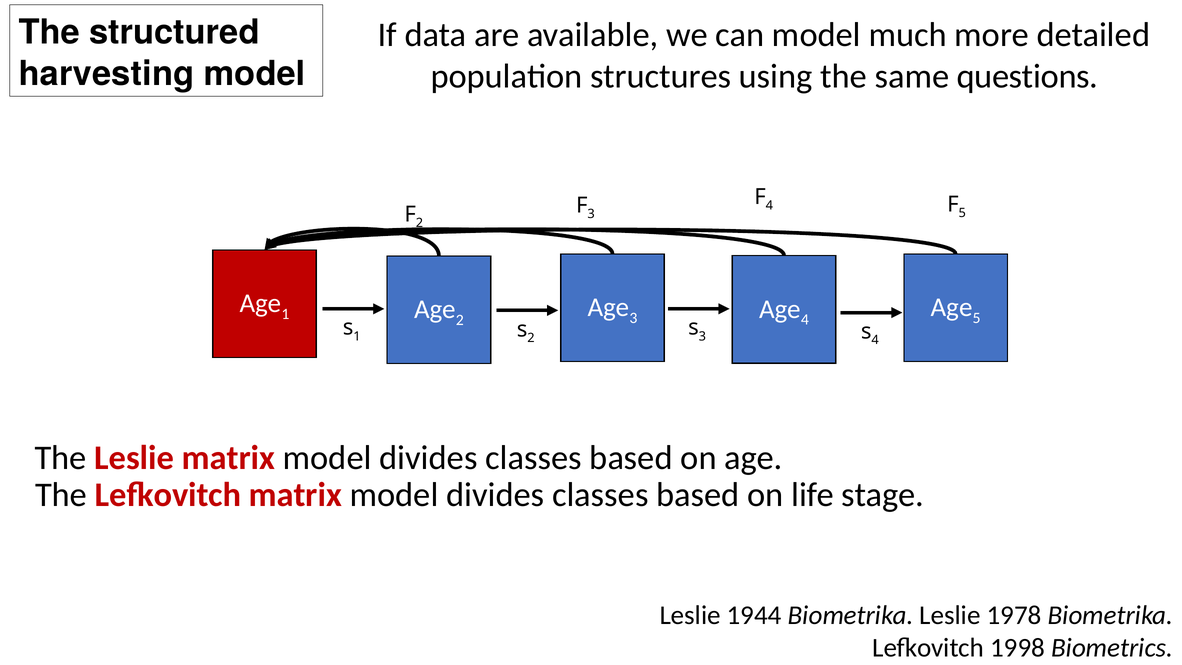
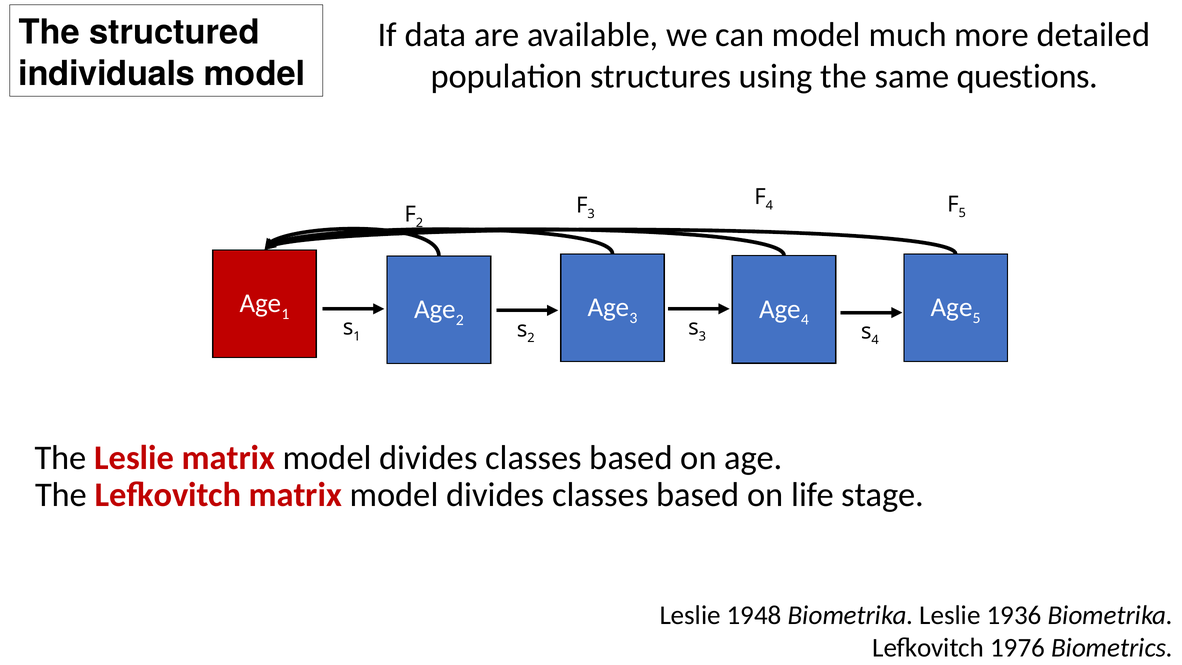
harvesting: harvesting -> individuals (107, 74)
1944: 1944 -> 1948 (754, 615)
1978: 1978 -> 1936 (1014, 615)
1998: 1998 -> 1976 (1018, 648)
